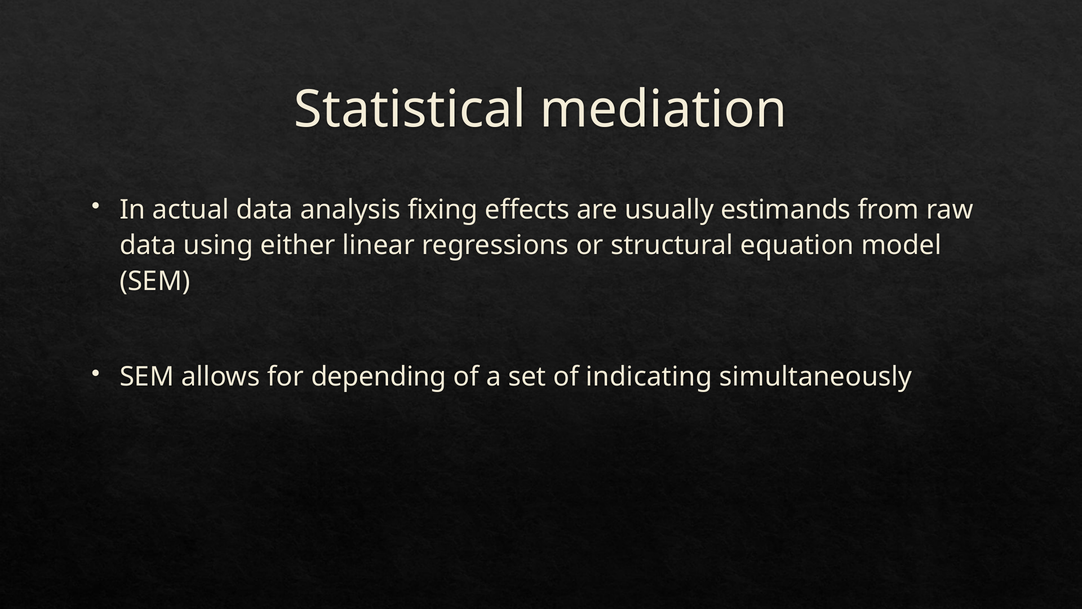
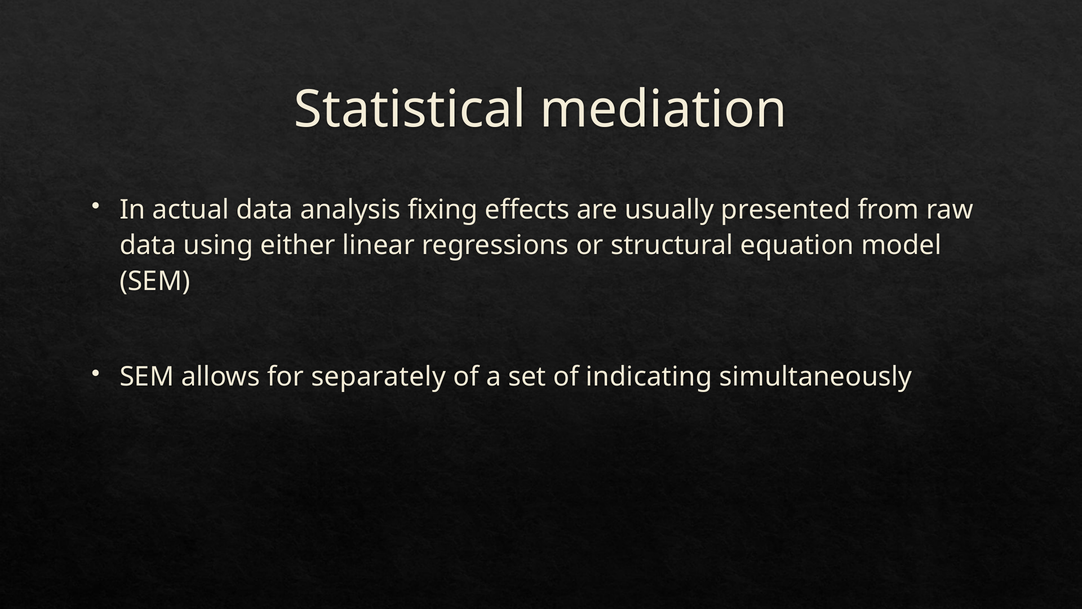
estimands: estimands -> presented (786, 210)
depending: depending -> separately (379, 377)
